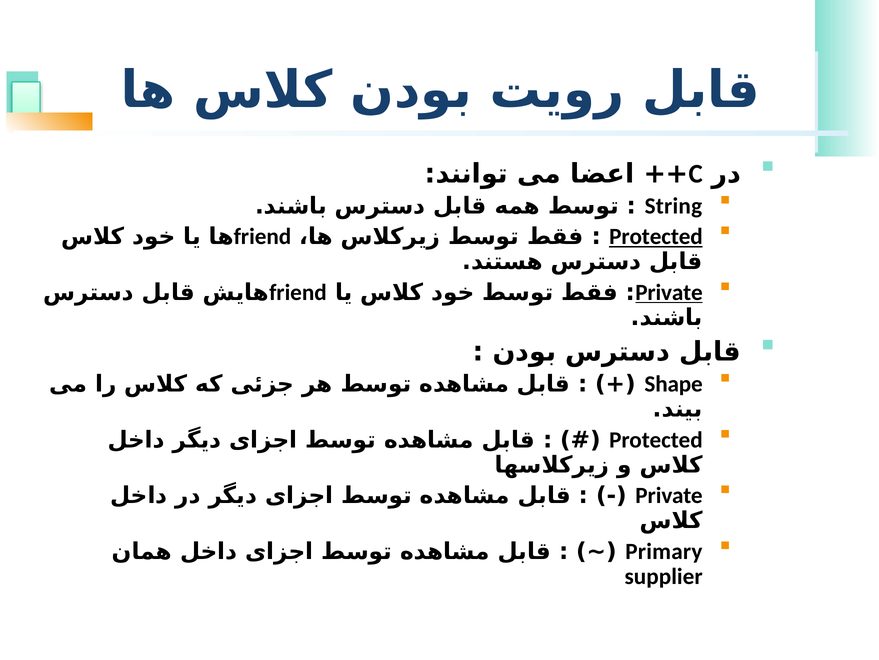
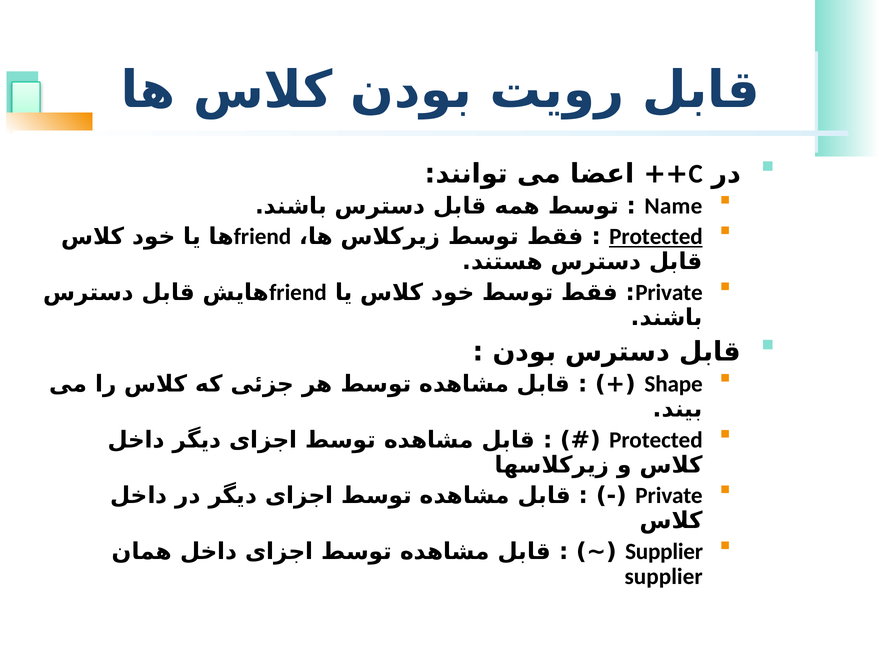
String: String -> Name (673, 206)
Private underline: present -> none (669, 292)
Primary: Primary -> Supplier (664, 551)
